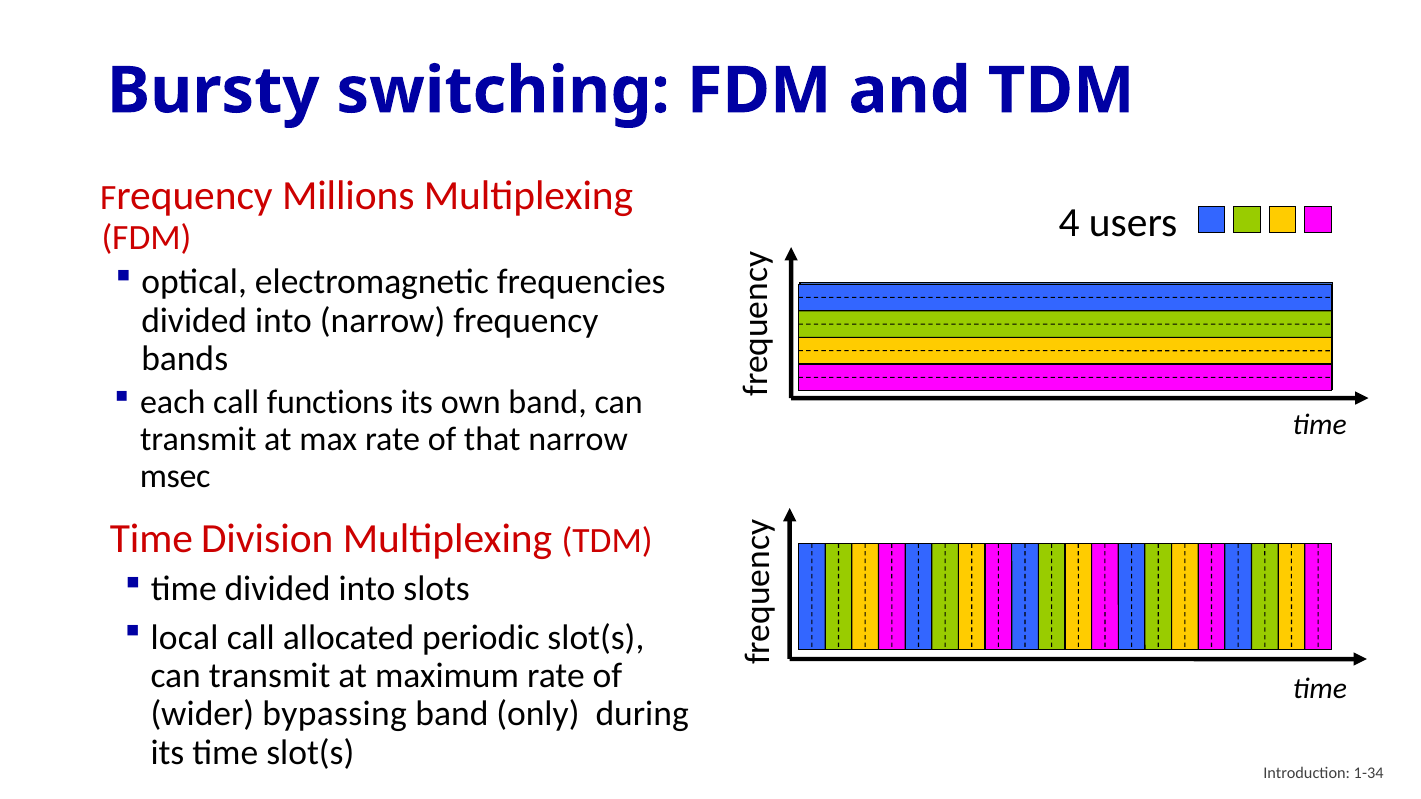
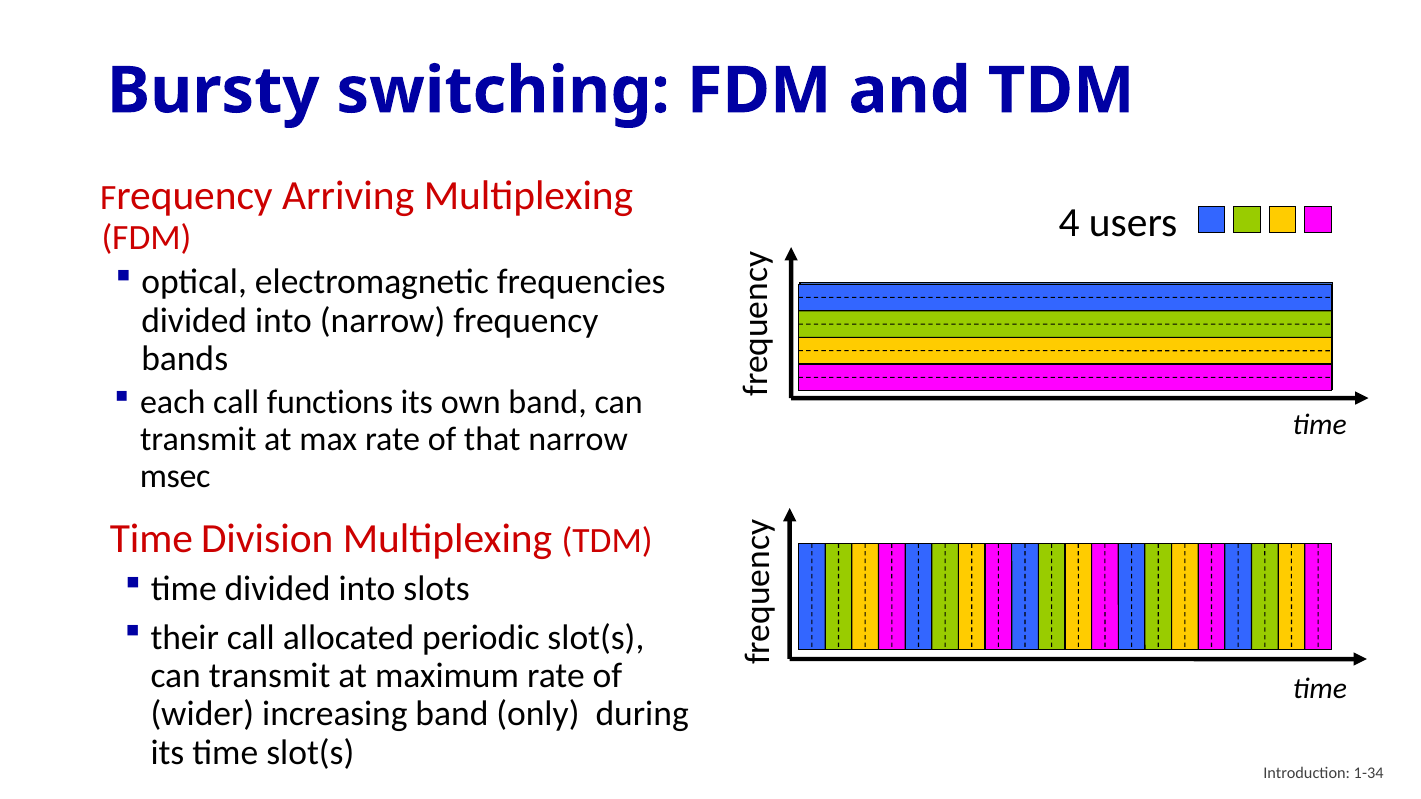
Millions: Millions -> Arriving (348, 196)
local: local -> their (185, 638)
bypassing: bypassing -> increasing (335, 714)
